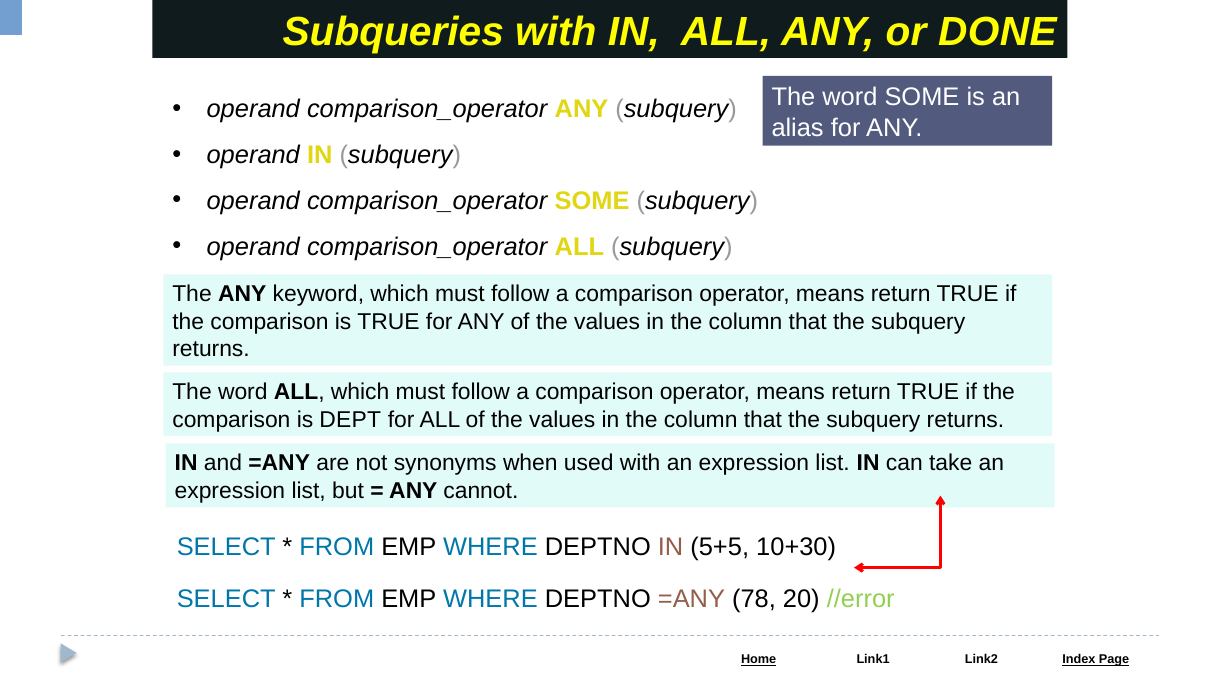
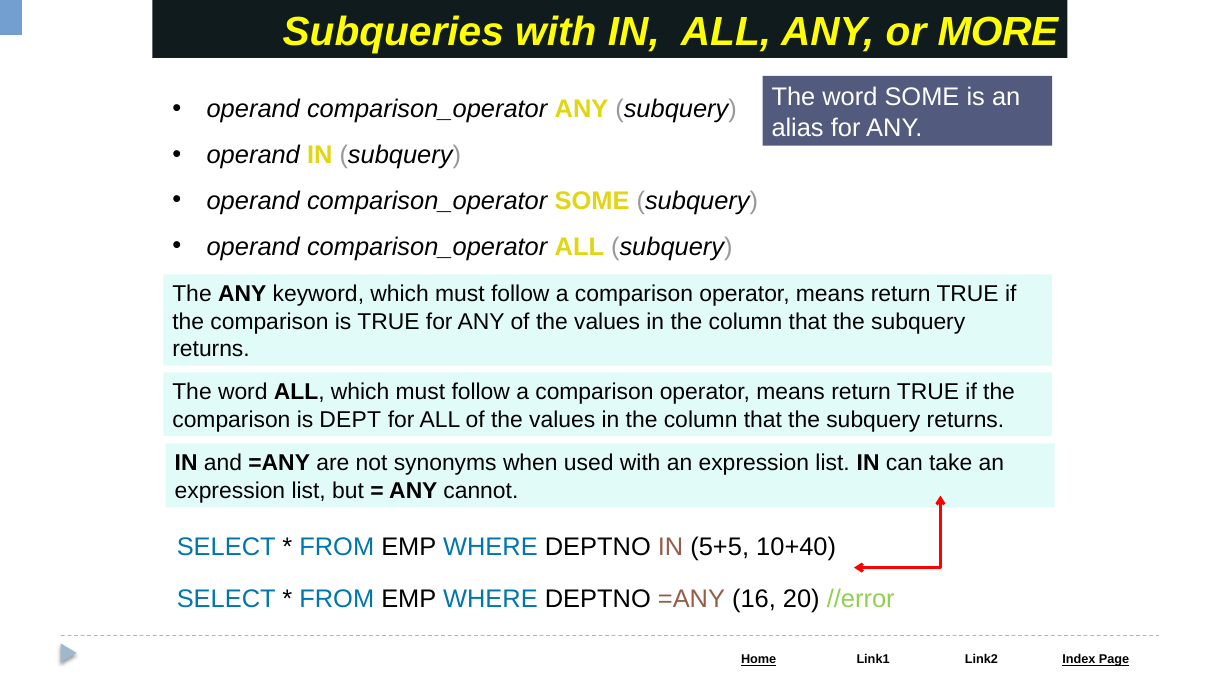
DONE: DONE -> MORE (998, 32)
10+30: 10+30 -> 10+40 (796, 548)
78: 78 -> 16 (754, 599)
